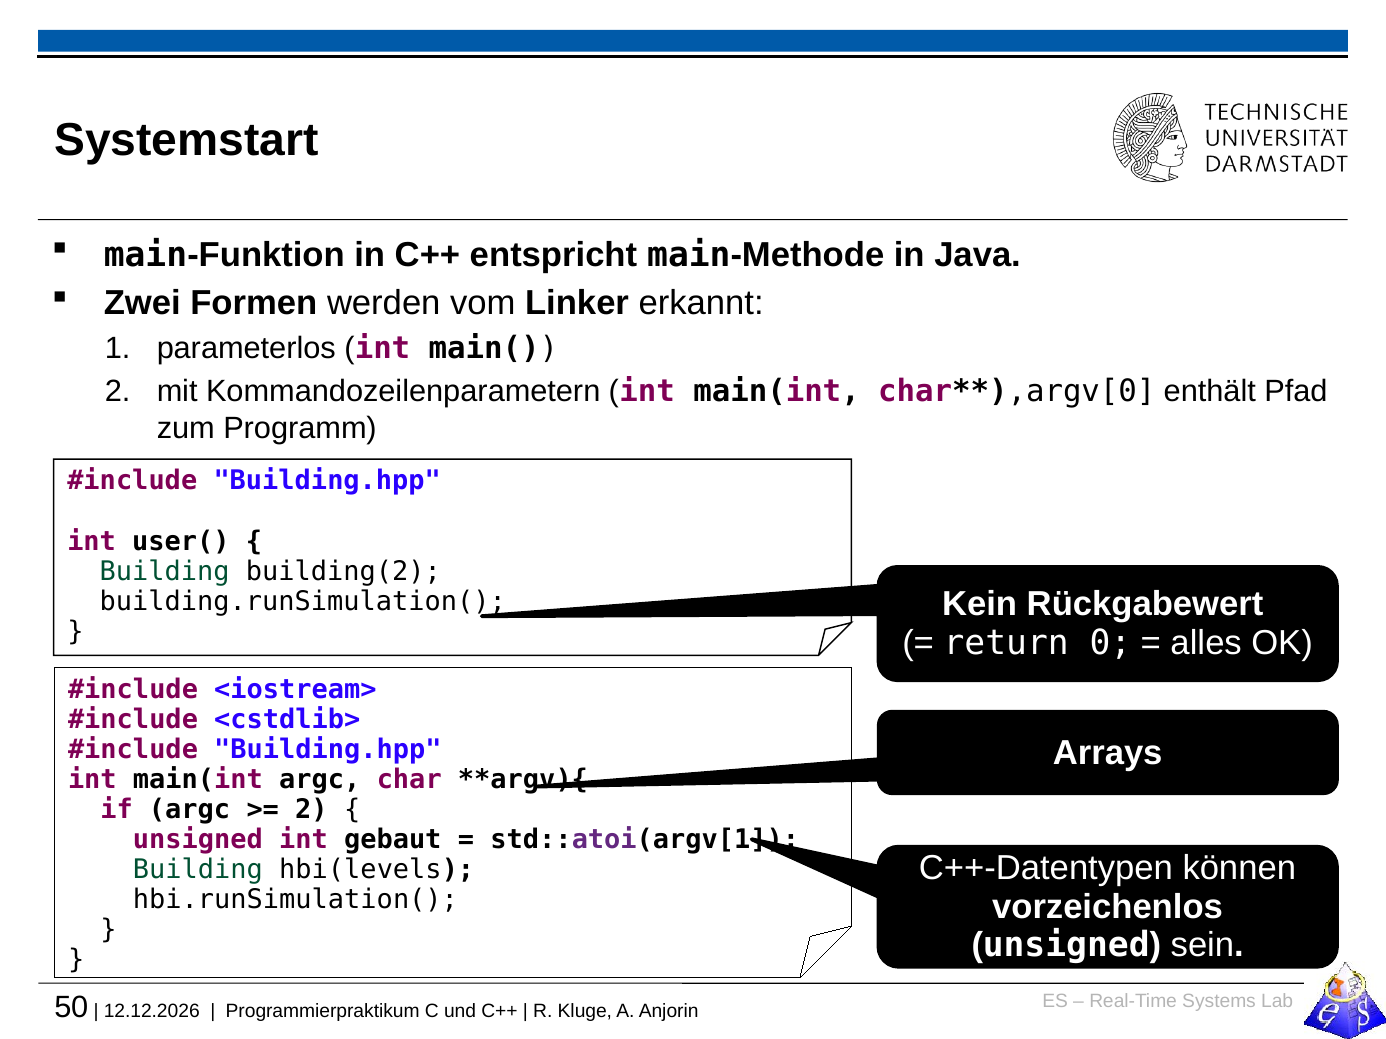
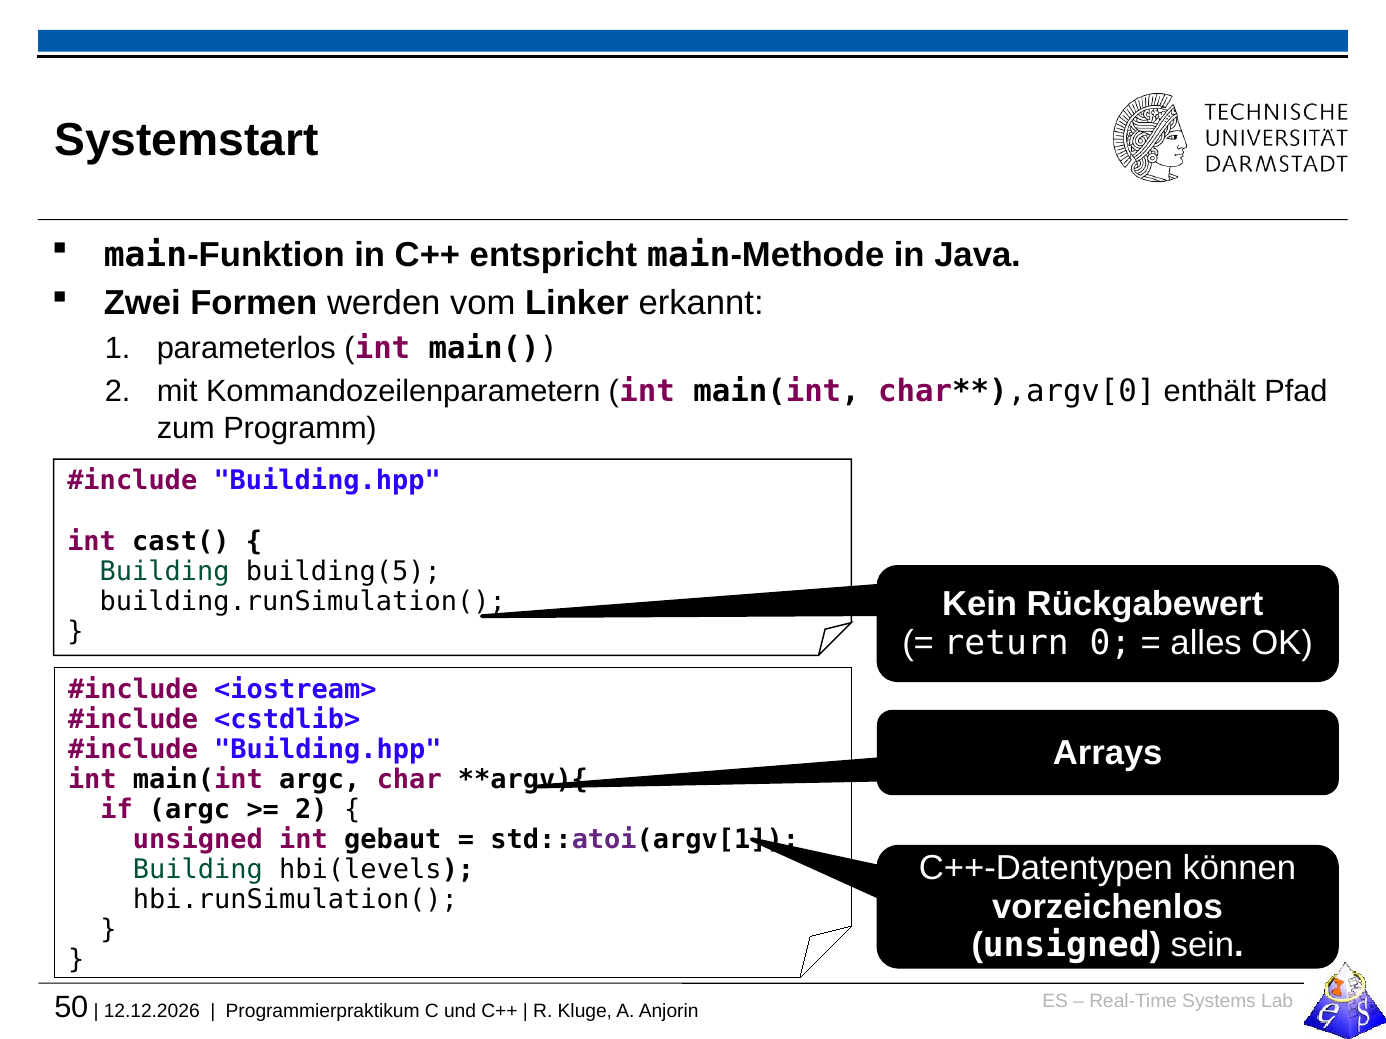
user(: user( -> cast( (181, 541)
building(2: building(2 -> building(5 (343, 571)
